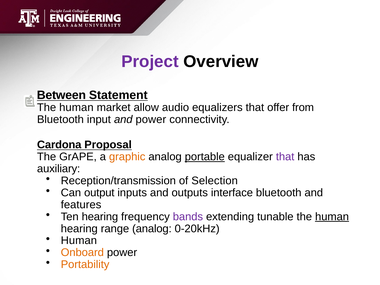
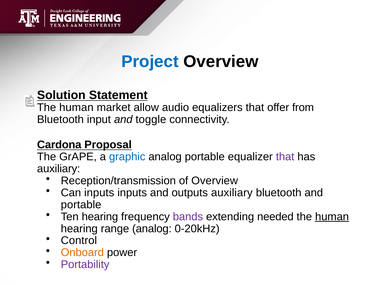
Project colour: purple -> blue (150, 61)
Between: Between -> Solution (61, 95)
and power: power -> toggle (151, 120)
graphic colour: orange -> blue (127, 157)
portable underline: present -> none (205, 157)
of Selection: Selection -> Overview (215, 181)
Can output: output -> inputs (99, 193)
outputs interface: interface -> auxiliary (232, 193)
features: features -> portable (81, 205)
tunable: tunable -> needed (275, 217)
Human: Human -> Control (79, 241)
Portability colour: orange -> purple (85, 265)
